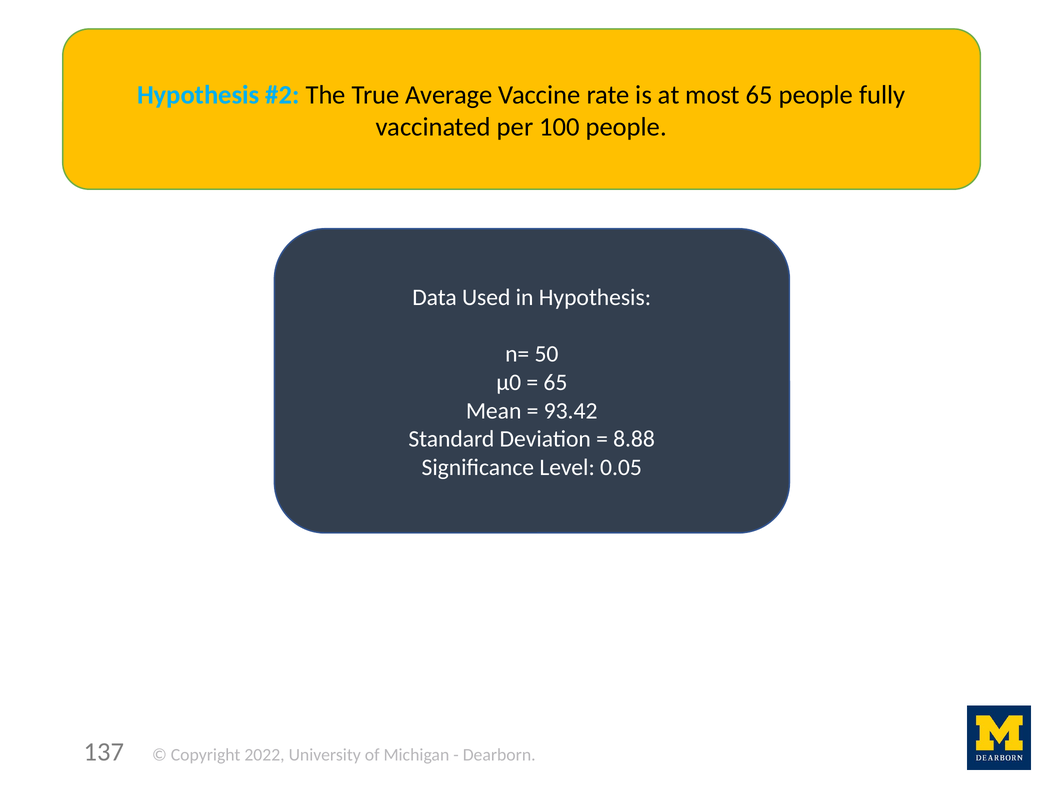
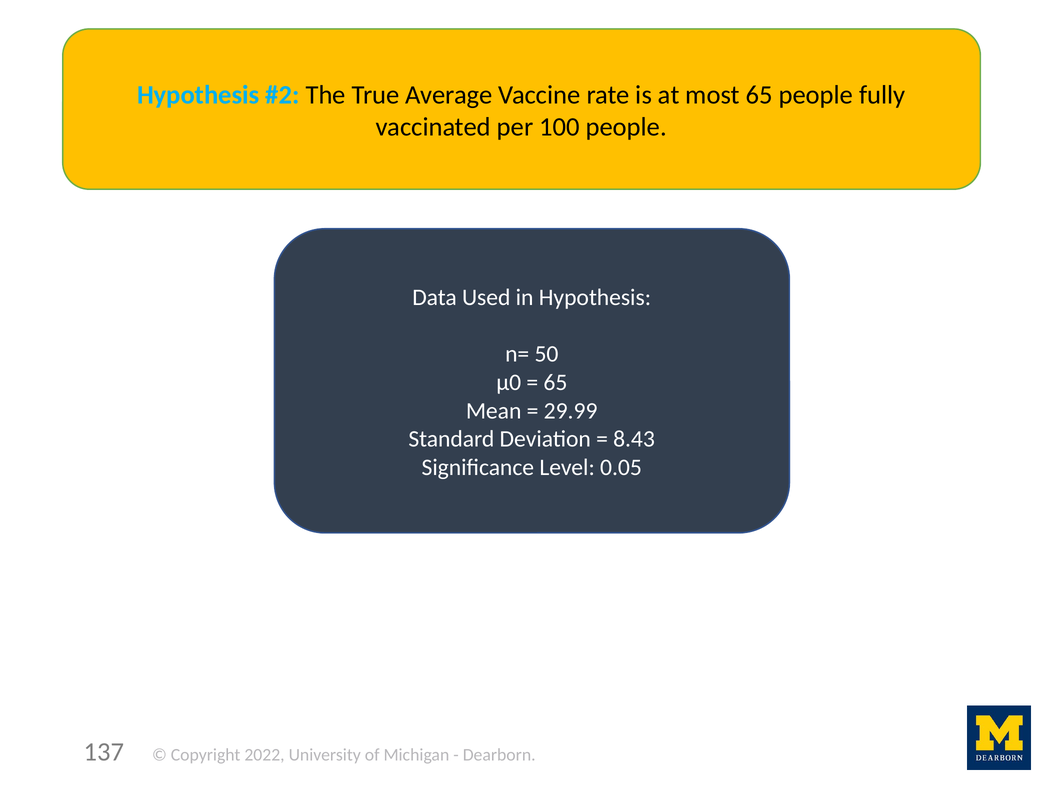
93.42: 93.42 -> 29.99 (571, 411)
8.88: 8.88 -> 8.43 (634, 439)
